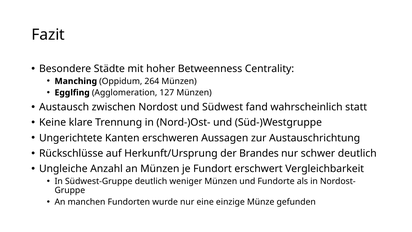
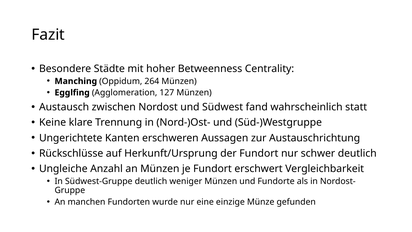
der Brandes: Brandes -> Fundort (259, 153)
